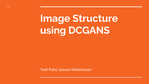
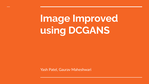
Structure: Structure -> Improved (95, 18)
